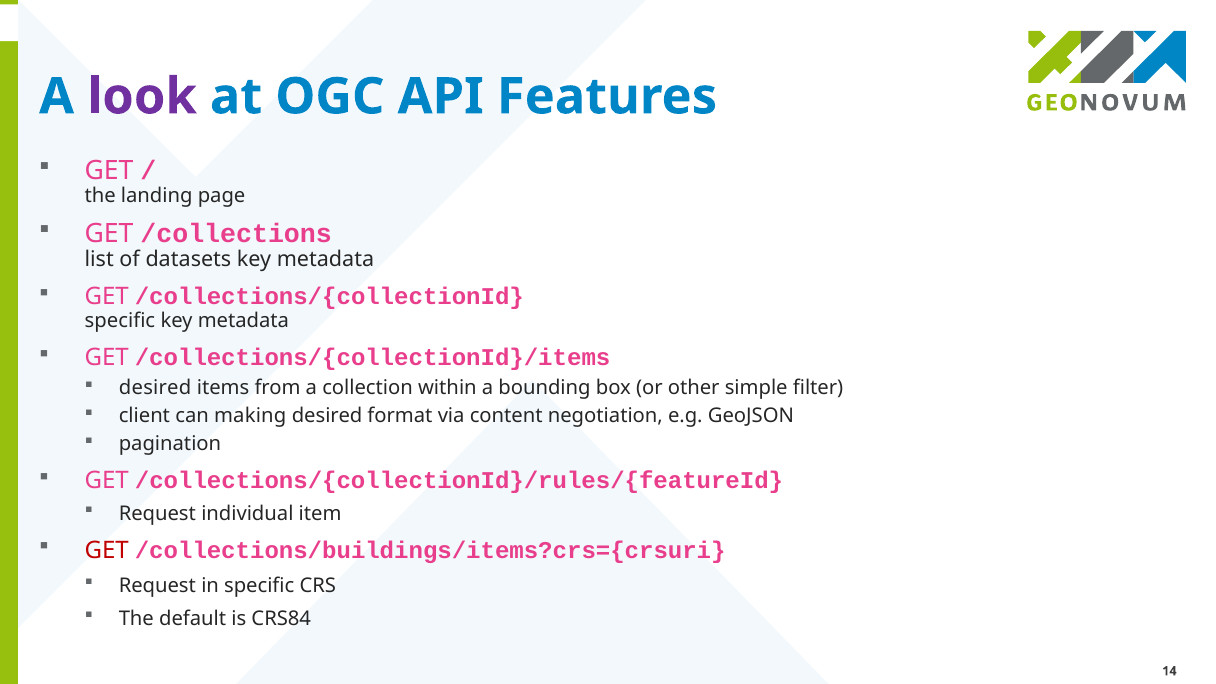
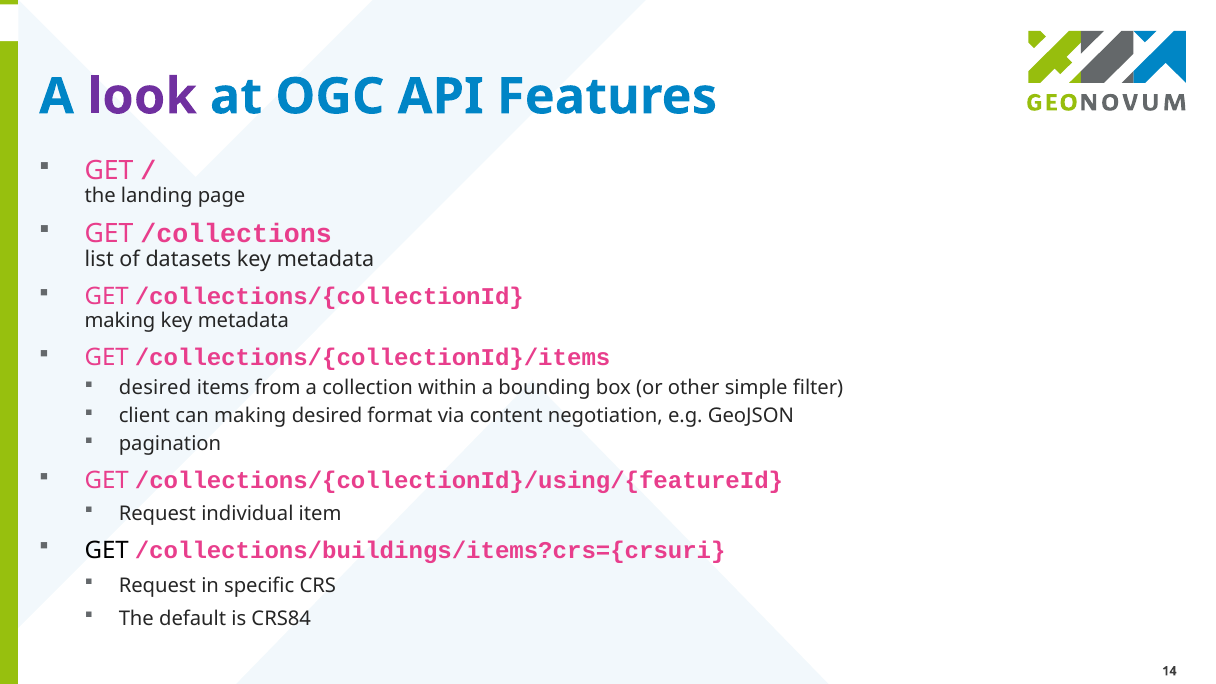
specific: specific -> making (120, 321)
/collections/{collectionId}/rules/{featureId: /collections/{collectionId}/rules/{featureId -> /collections/{collectionId}/using/{featureId (459, 481)
GET colour: red -> black (107, 550)
